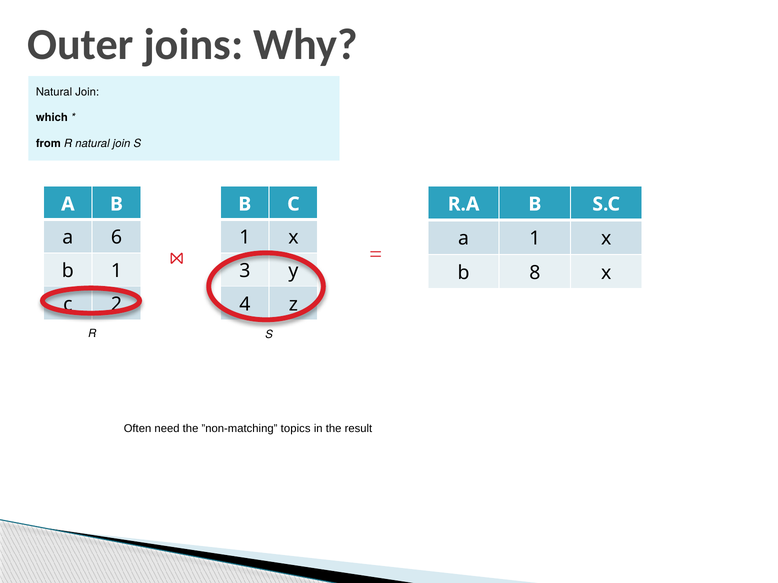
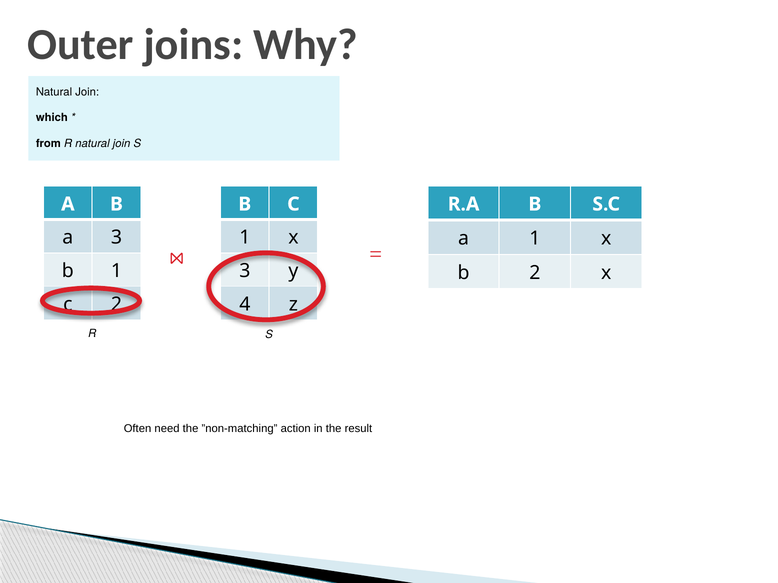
a 6: 6 -> 3 (116, 238)
b 8: 8 -> 2 (535, 273)
topics: topics -> action (296, 429)
